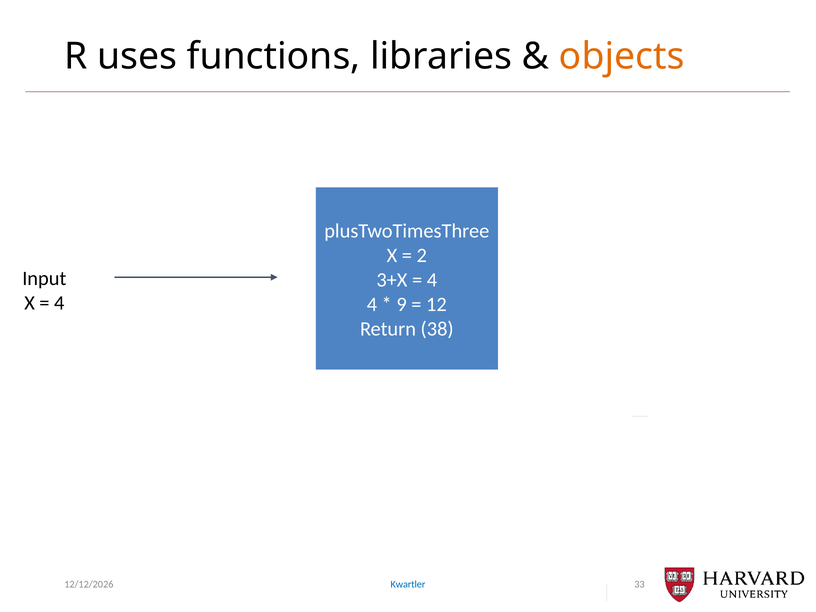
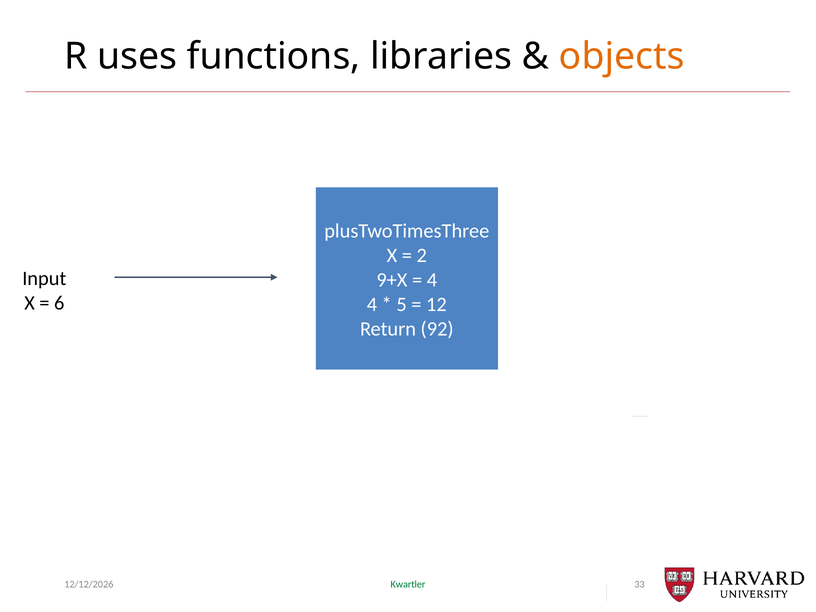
3+X: 3+X -> 9+X (392, 280)
4: 4 -> 6 (59, 303)
9: 9 -> 5 (402, 304)
38: 38 -> 92 (437, 329)
Kwartler colour: blue -> green (408, 584)
